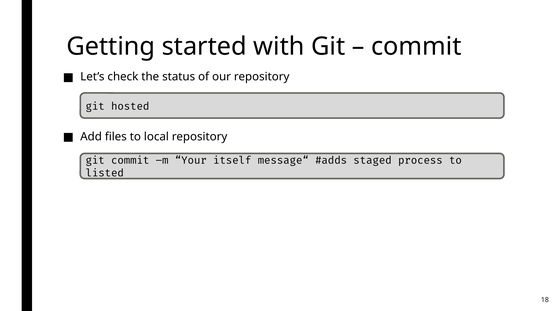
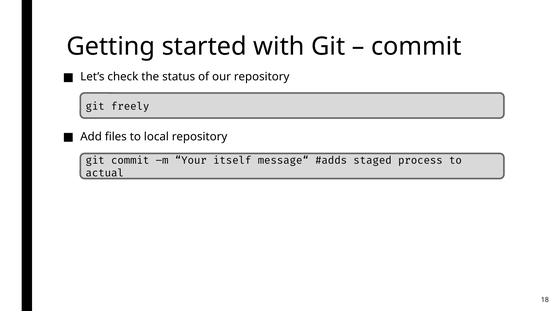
hosted: hosted -> freely (130, 106)
listed: listed -> actual (105, 173)
